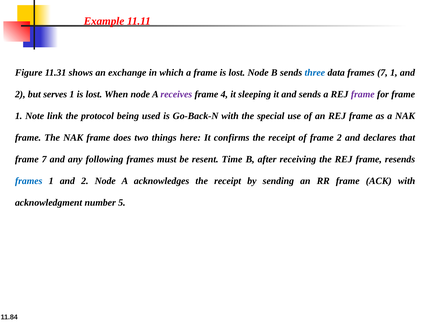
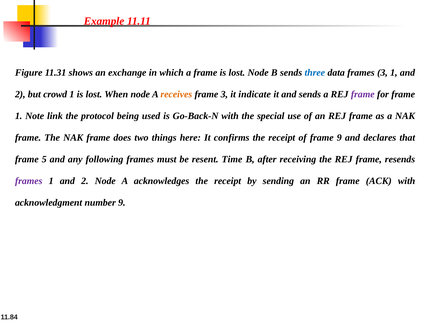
frames 7: 7 -> 3 (382, 73)
serves: serves -> crowd (55, 94)
receives colour: purple -> orange (176, 94)
frame 4: 4 -> 3 (224, 94)
sleeping: sleeping -> indicate (255, 94)
frame 2: 2 -> 9 (339, 138)
frame 7: 7 -> 5 (44, 159)
frames colour: blue -> purple (29, 181)
number 5: 5 -> 9 (122, 203)
